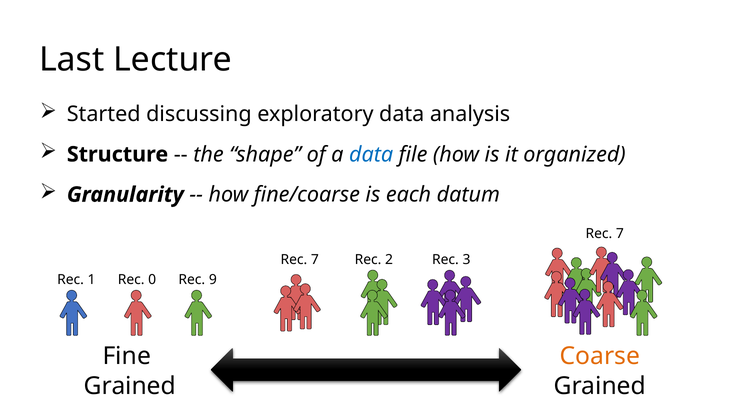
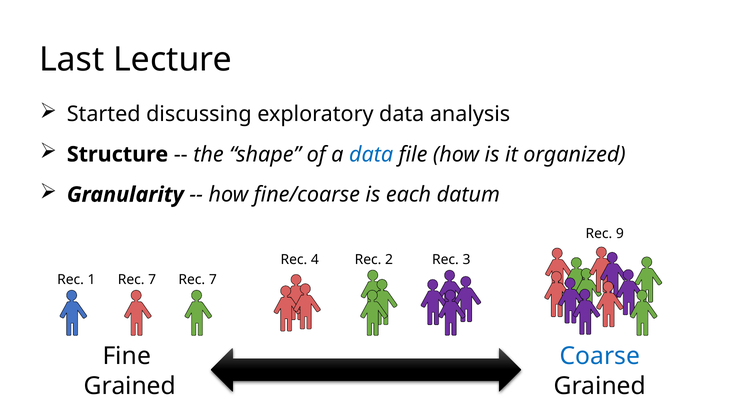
7: 7 -> 9 (620, 234)
7: 7 -> 4 (315, 260)
1 Rec 0: 0 -> 7 (152, 280)
9: 9 -> 7 (213, 280)
Coarse colour: orange -> blue (600, 356)
